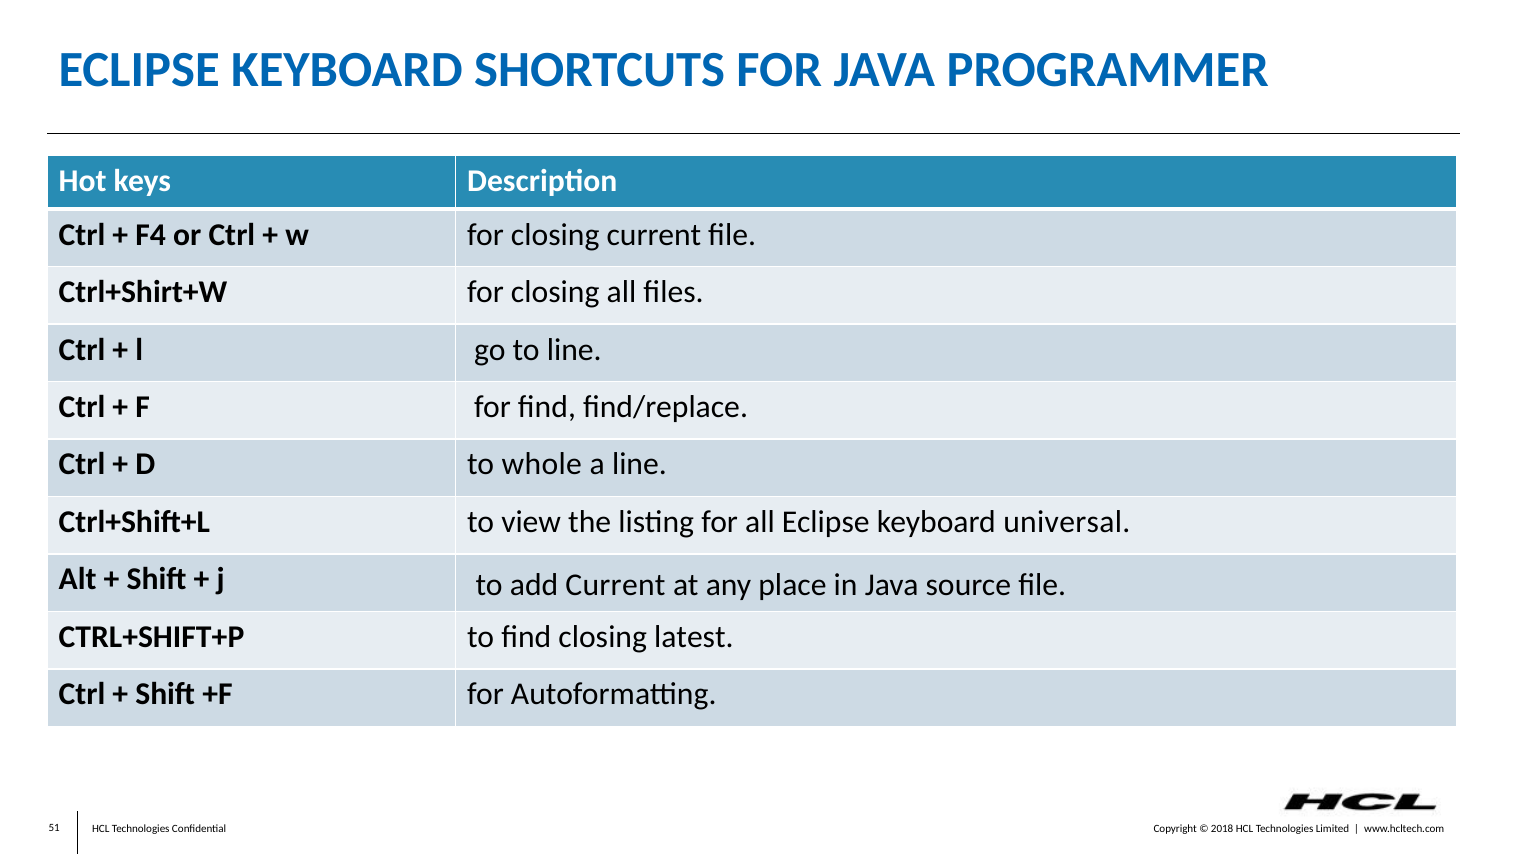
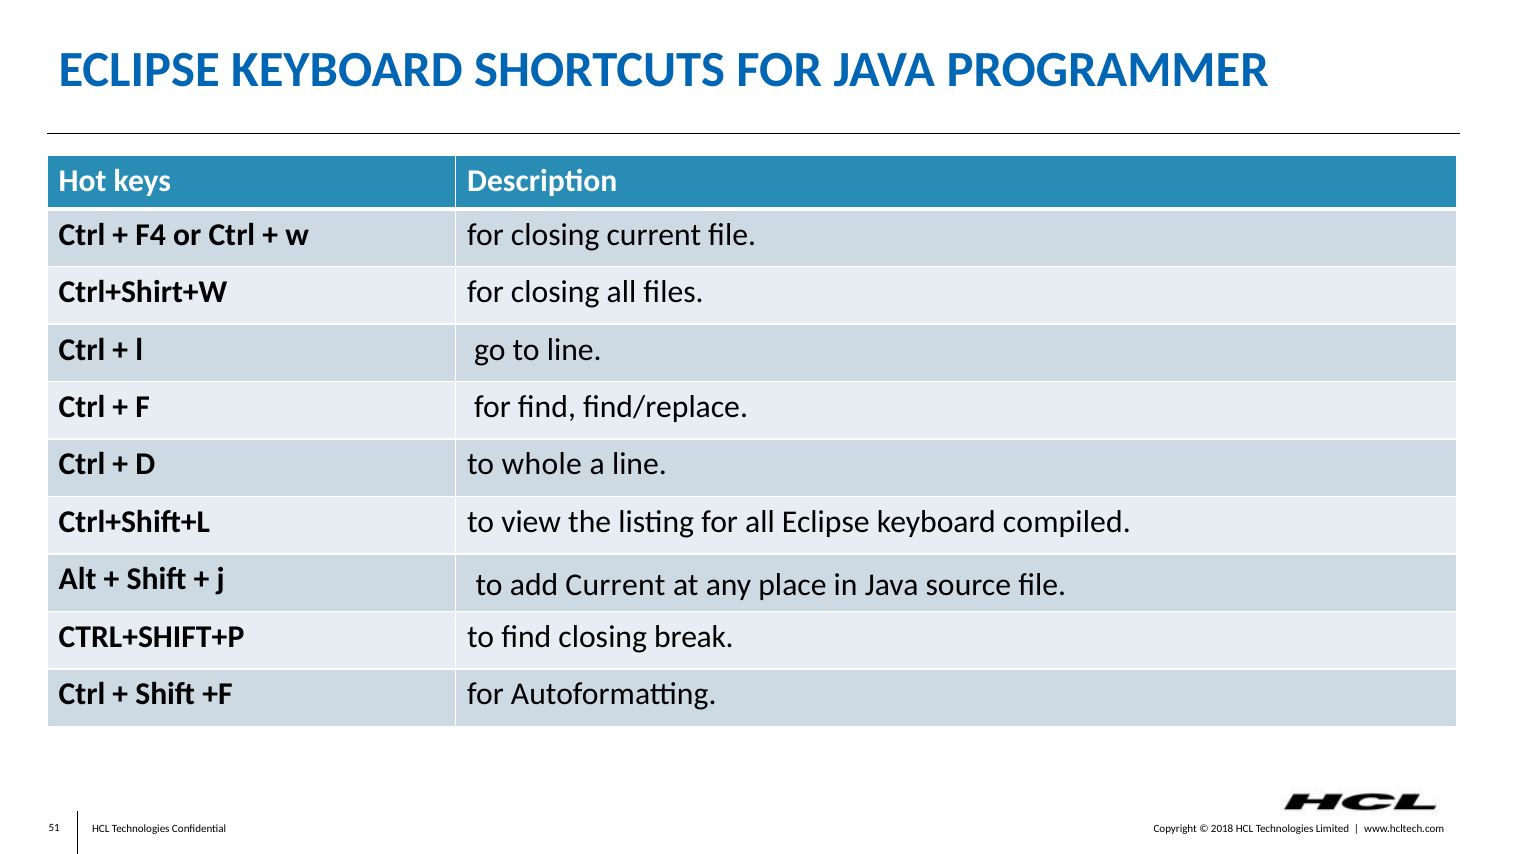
universal: universal -> compiled (1067, 522)
latest: latest -> break (694, 637)
